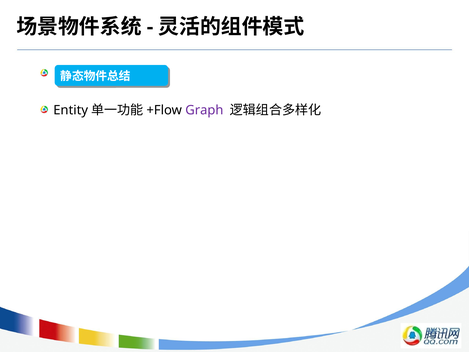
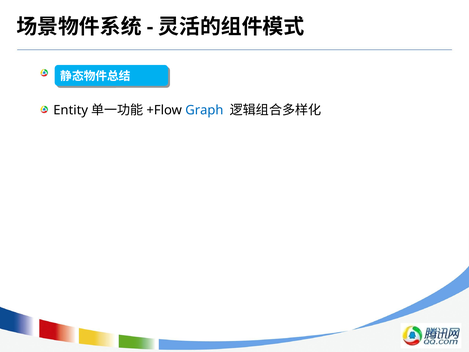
Graph colour: purple -> blue (204, 110)
